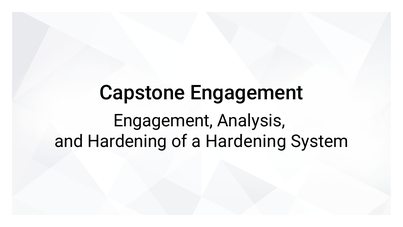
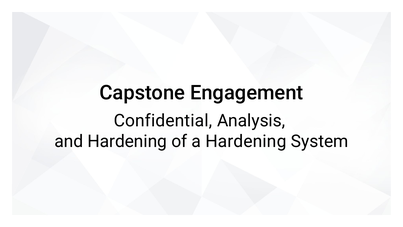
Engagement: Engagement -> Confidential (163, 121)
